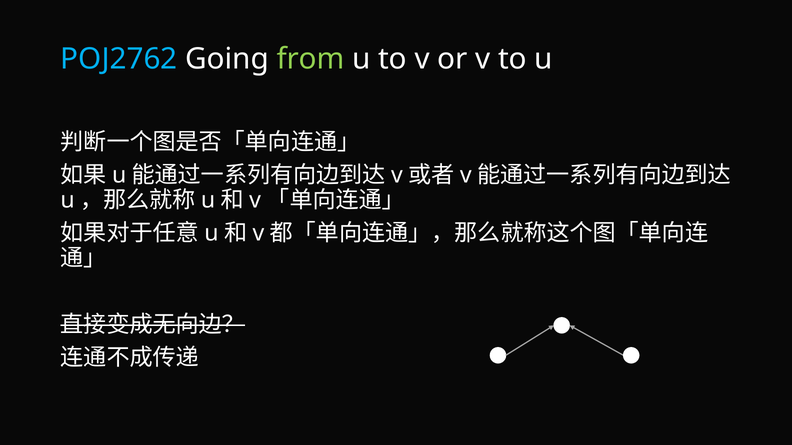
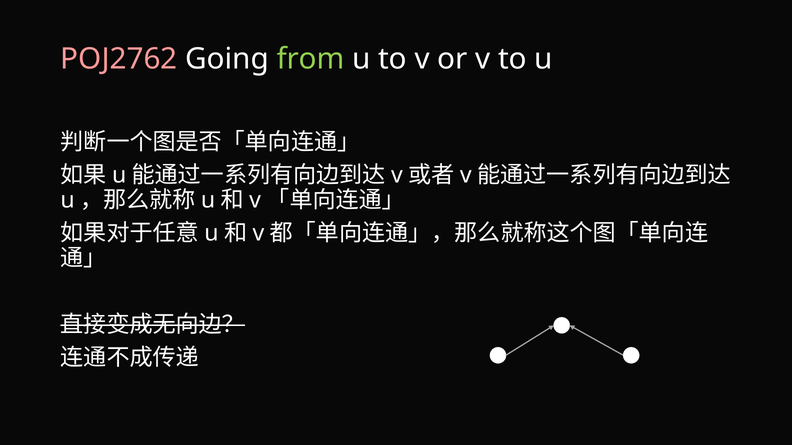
POJ2762 colour: light blue -> pink (119, 59)
